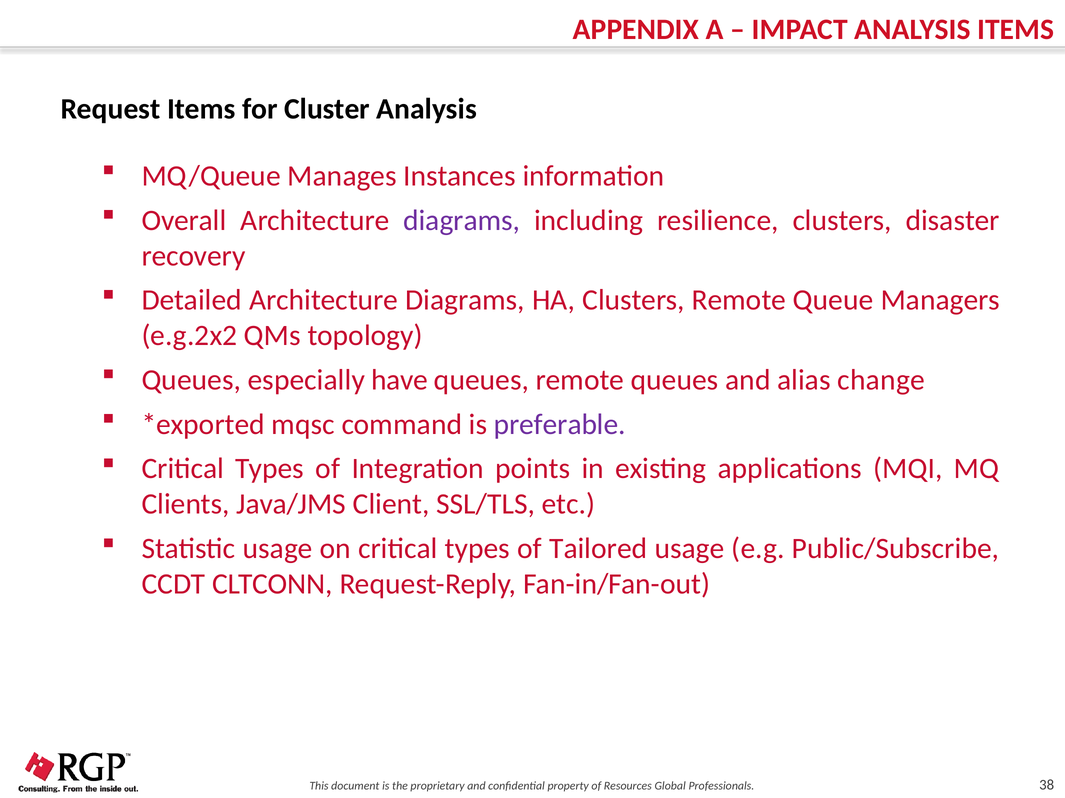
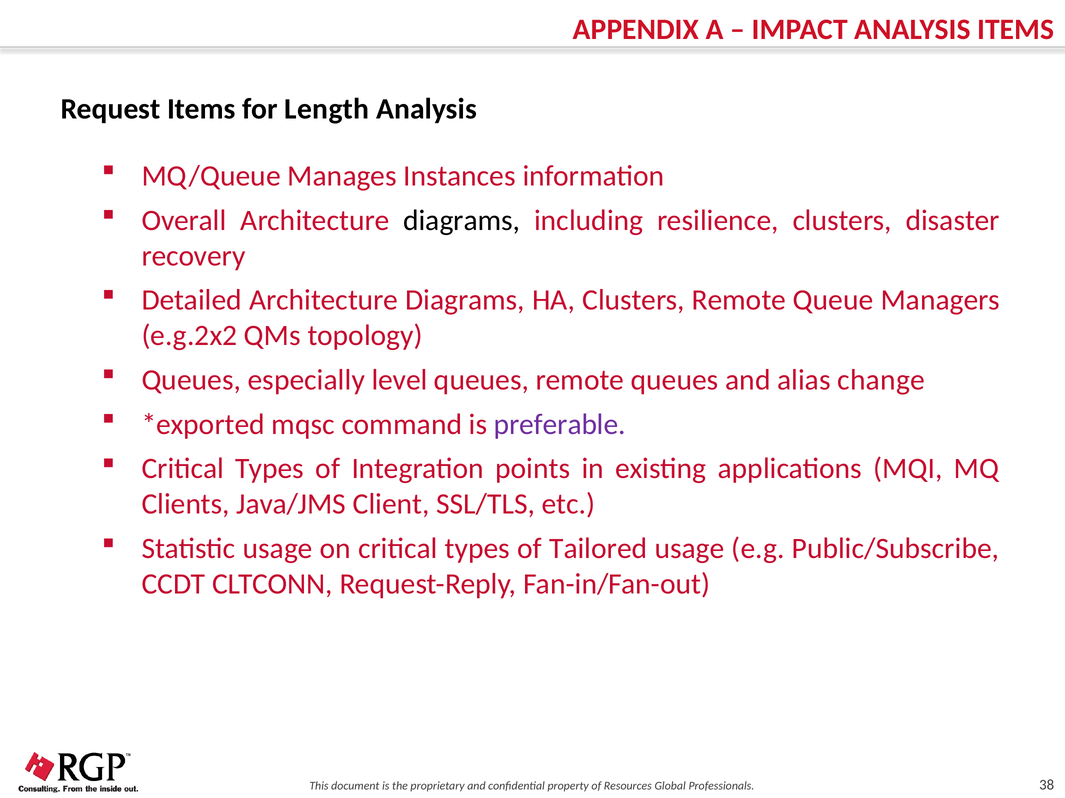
Cluster: Cluster -> Length (327, 109)
diagrams colour: purple -> black (462, 221)
have: have -> level (399, 380)
